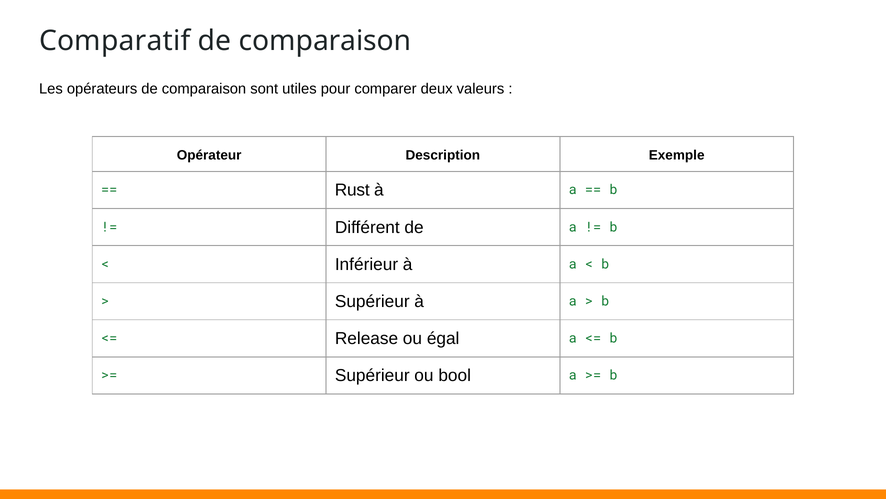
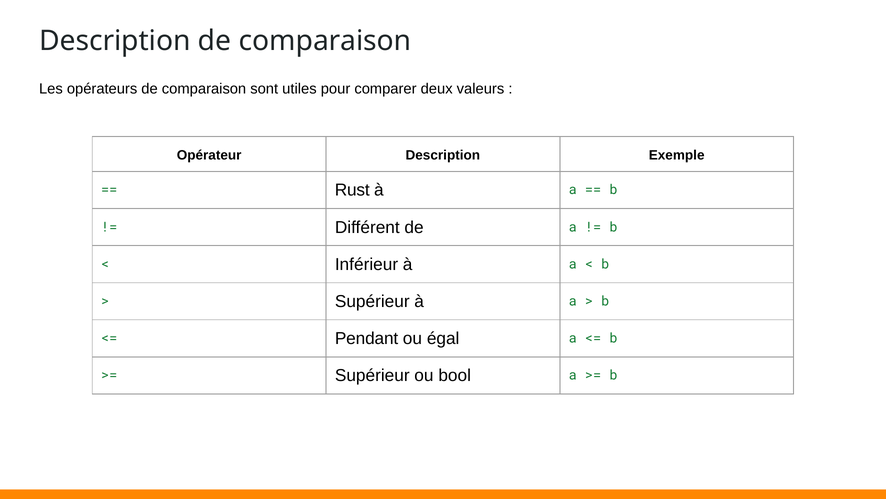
Comparatif: Comparatif -> Description (115, 41)
Release: Release -> Pendant (367, 338)
